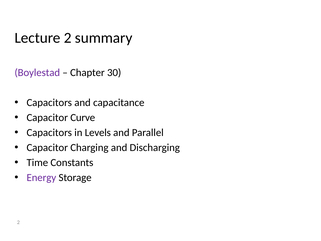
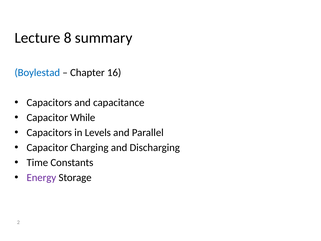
Lecture 2: 2 -> 8 (68, 38)
Boylestad colour: purple -> blue (37, 73)
30: 30 -> 16 (114, 73)
Curve: Curve -> While (83, 118)
